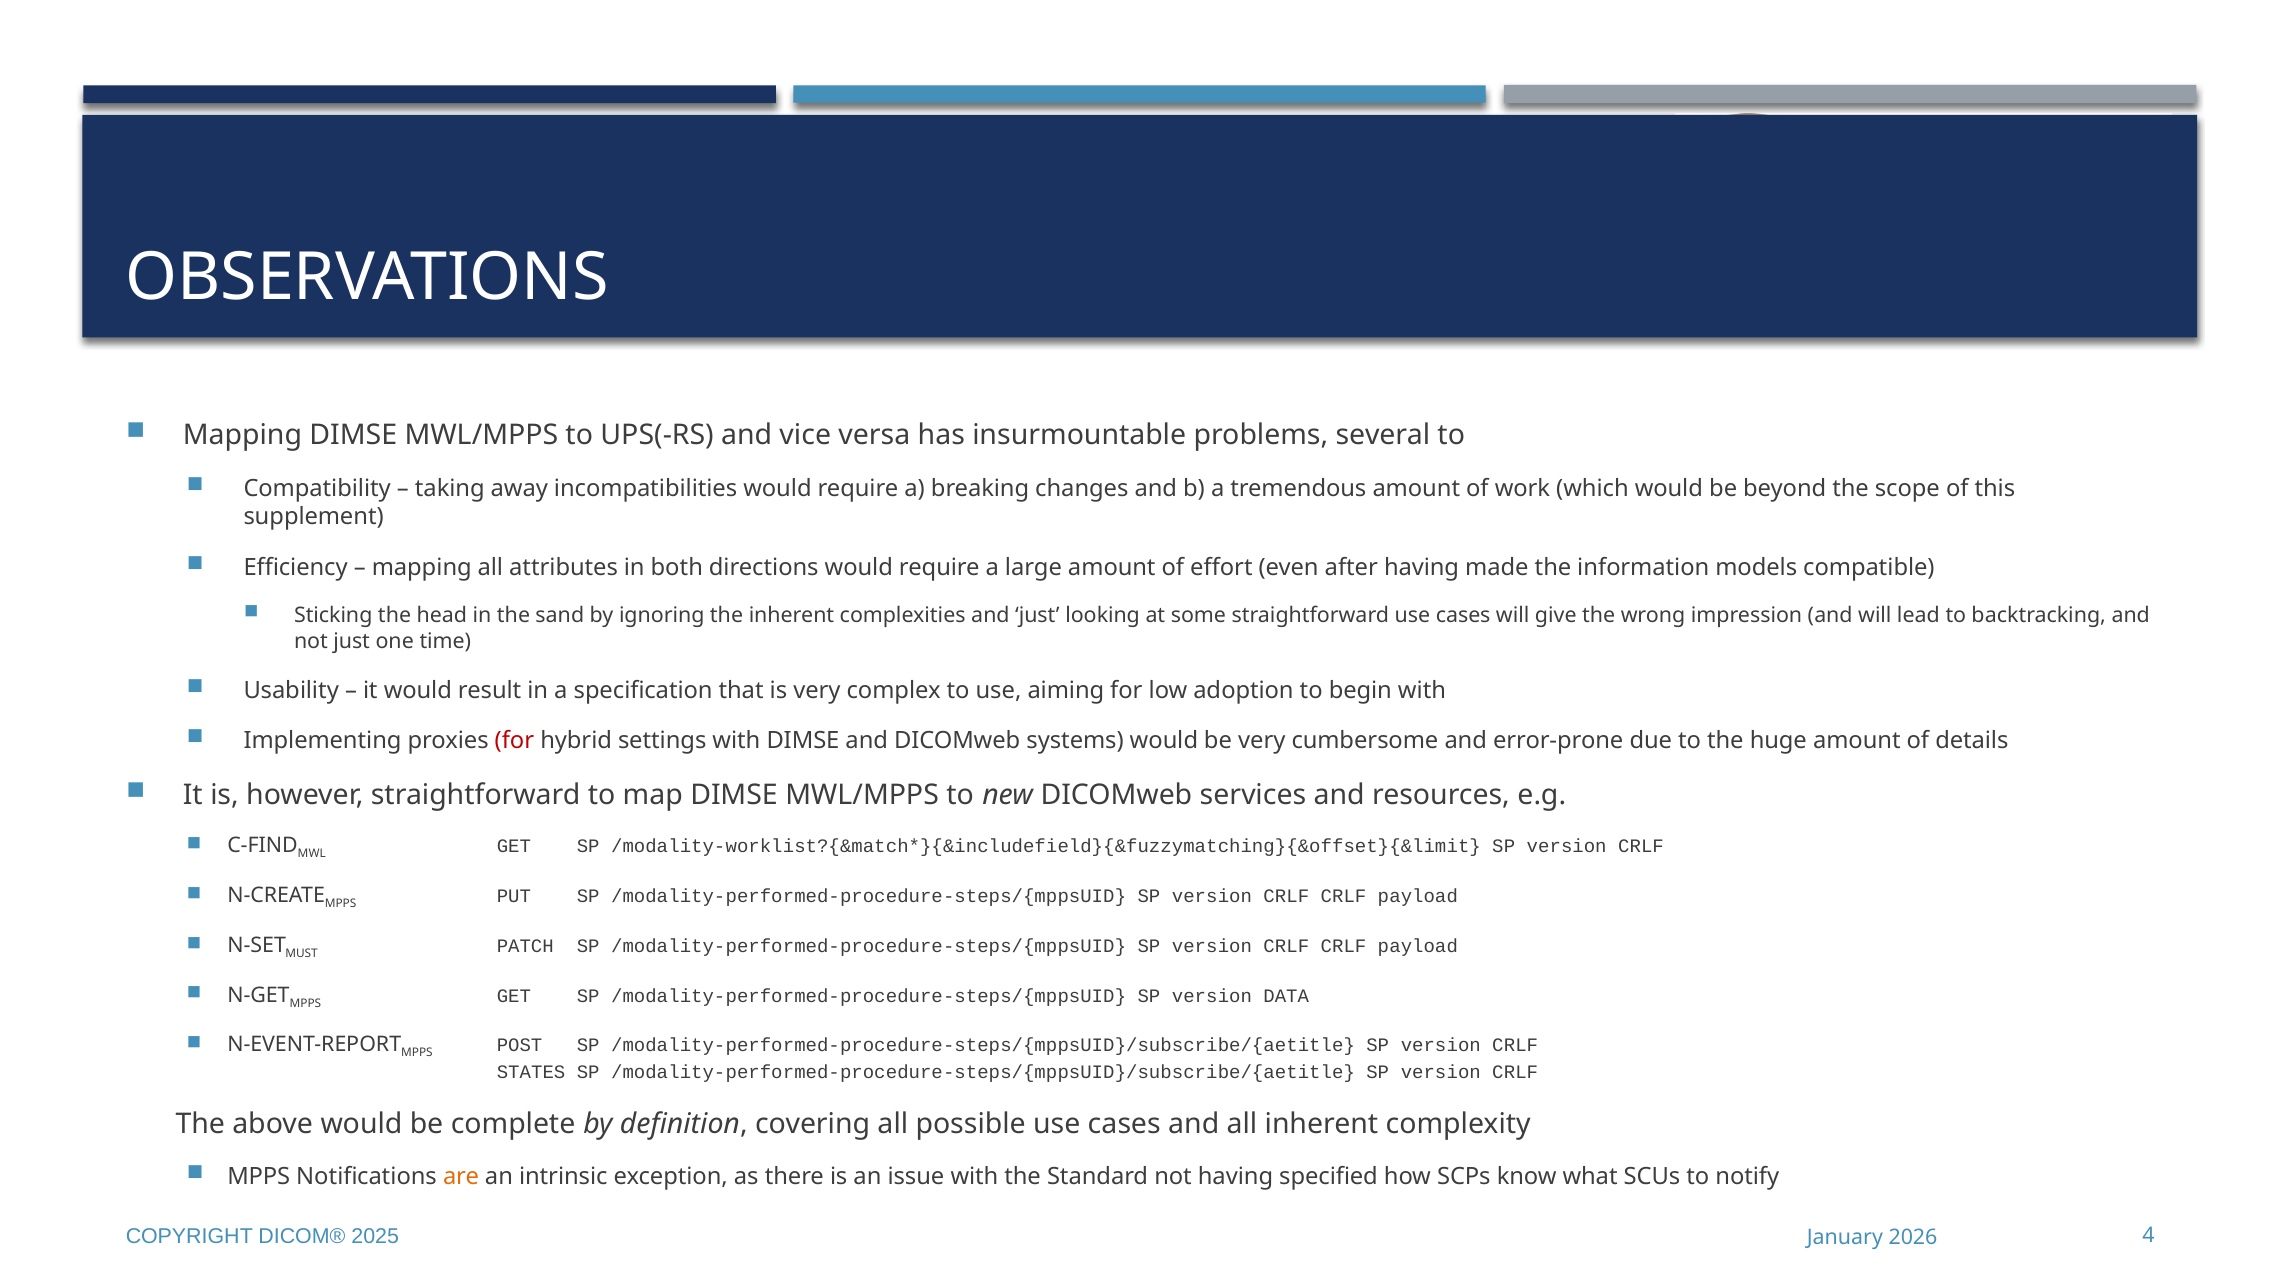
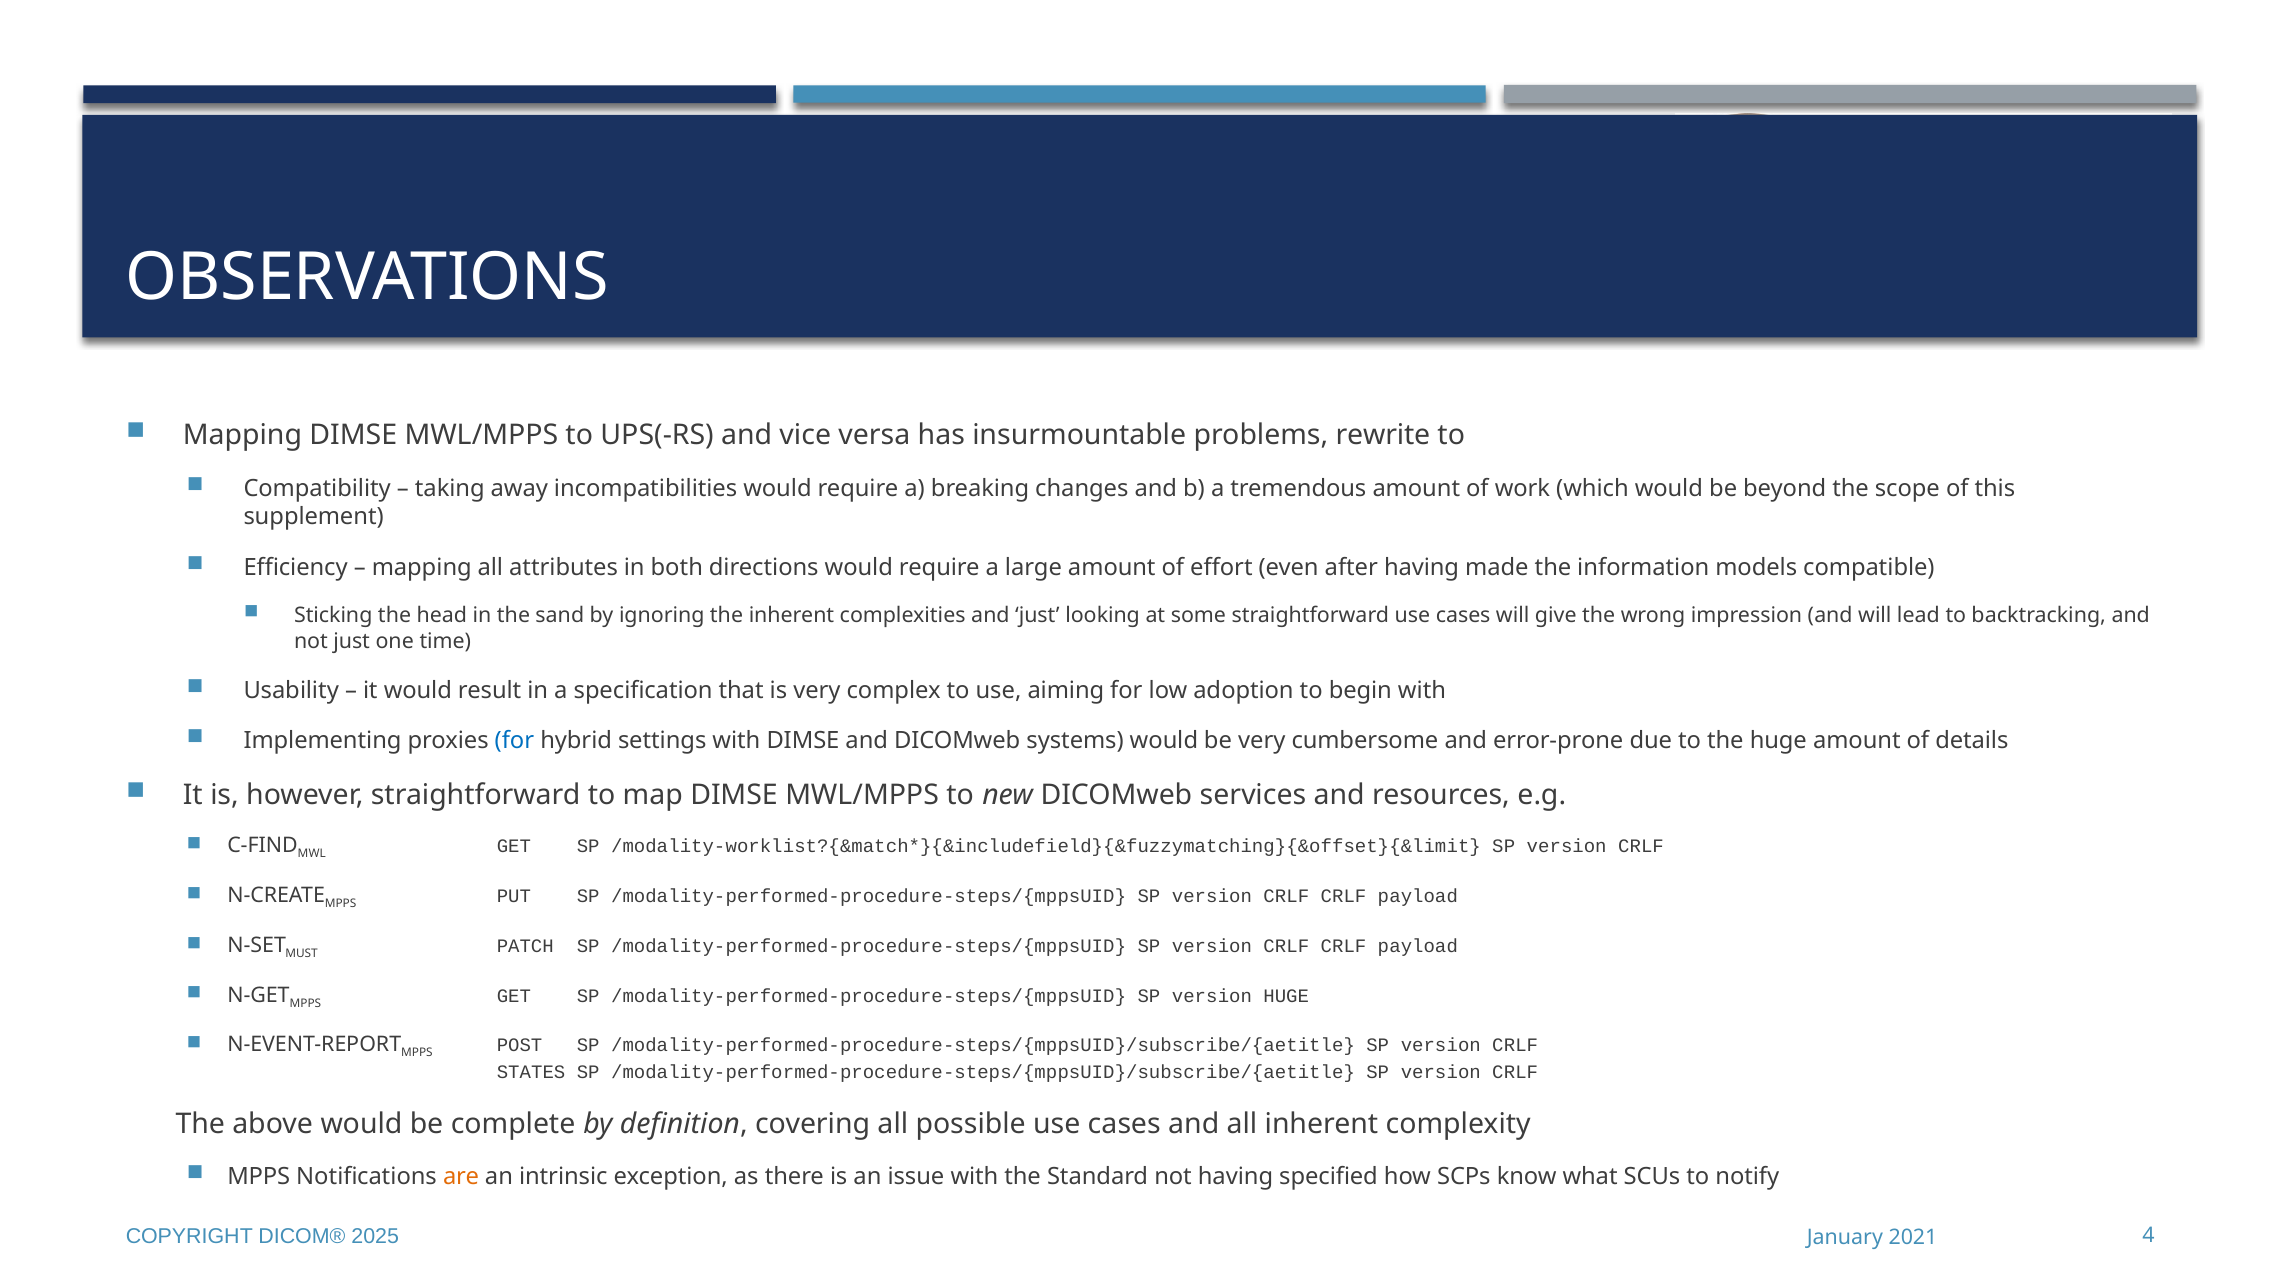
several: several -> rewrite (1383, 435)
for colour: red -> blue (514, 741)
version DATA: DATA -> HUGE (1286, 995)
2026: 2026 -> 2021 (1913, 1237)
